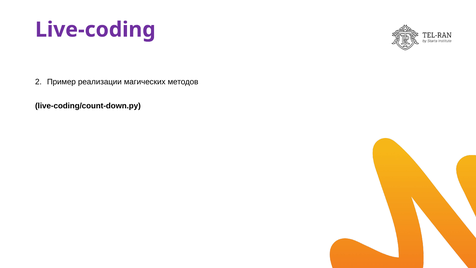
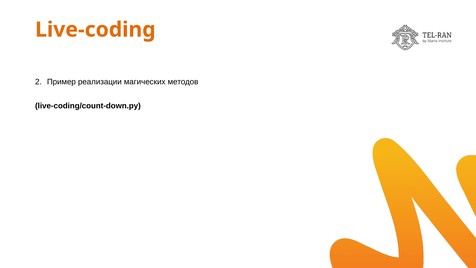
Live-coding colour: purple -> orange (95, 30)
